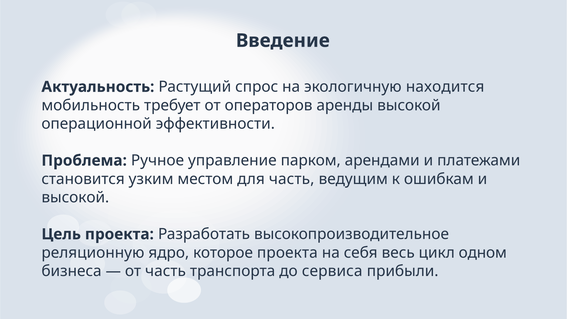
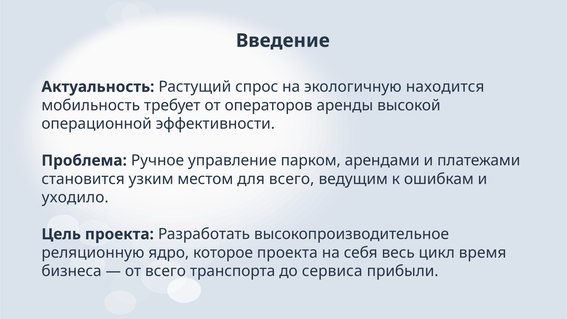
для часть: часть -> всего (292, 179)
высокой: высокой -> уходило (75, 197)
одном: одном -> время (483, 253)
от часть: часть -> всего (165, 271)
